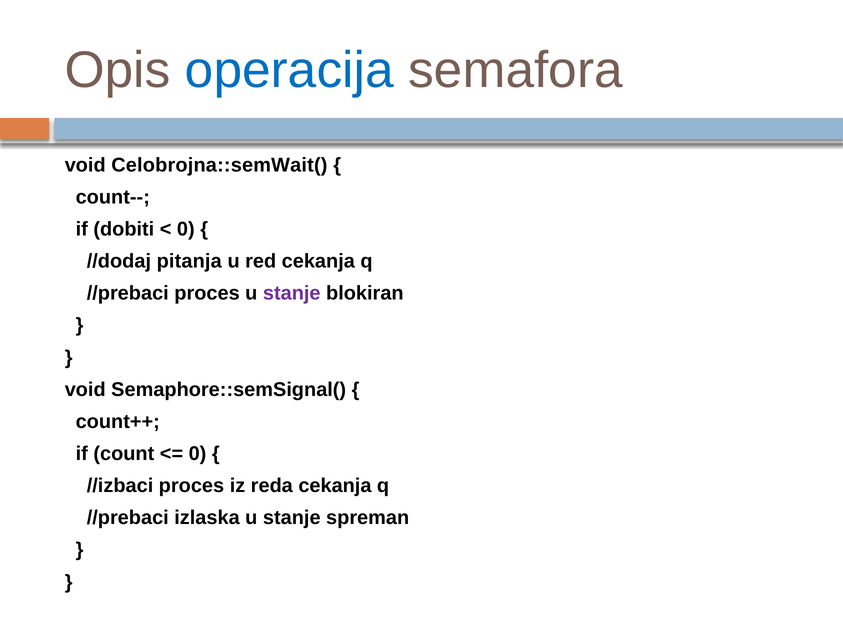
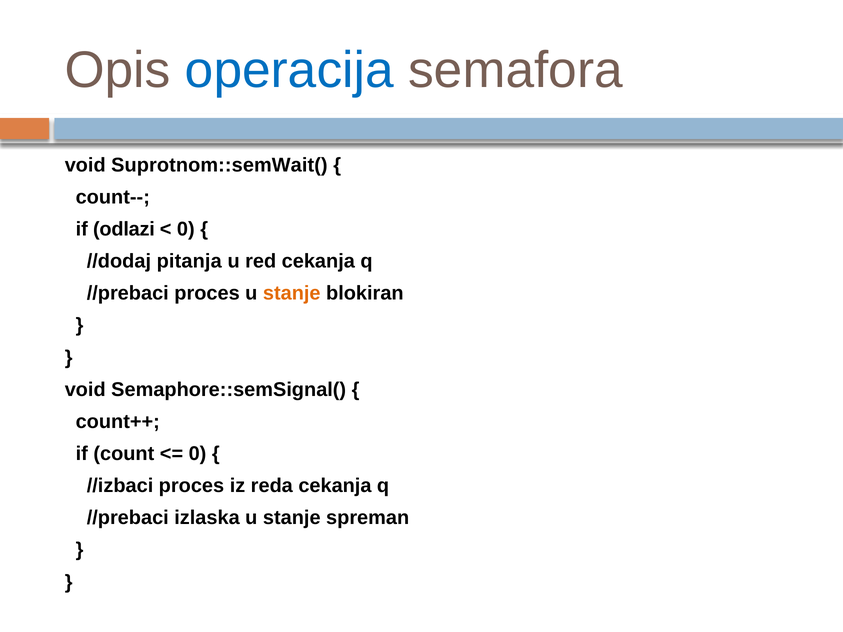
Celobrojna::semWait(: Celobrojna::semWait( -> Suprotnom::semWait( (219, 165)
dobiti: dobiti -> odlazi (124, 229)
stanje colour: purple -> orange (292, 293)
